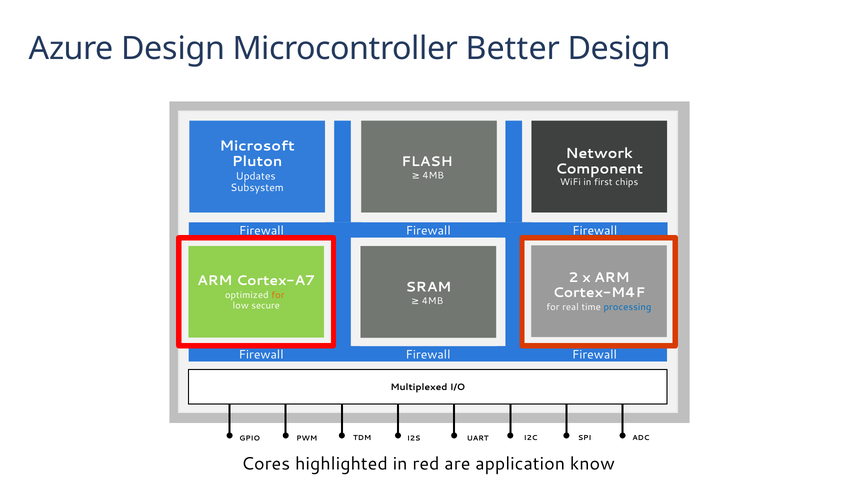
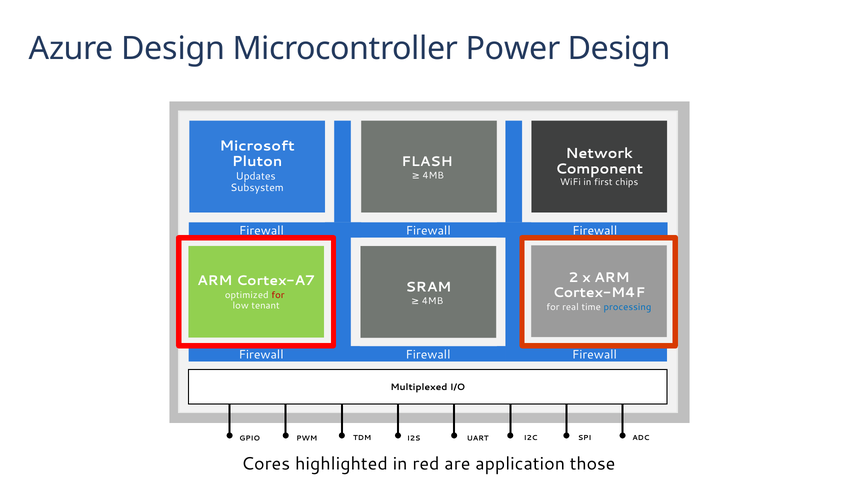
Better: Better -> Power (513, 49)
for colour: orange -> red (278, 295)
secure: secure -> tenant (266, 305)
know: know -> those (593, 464)
